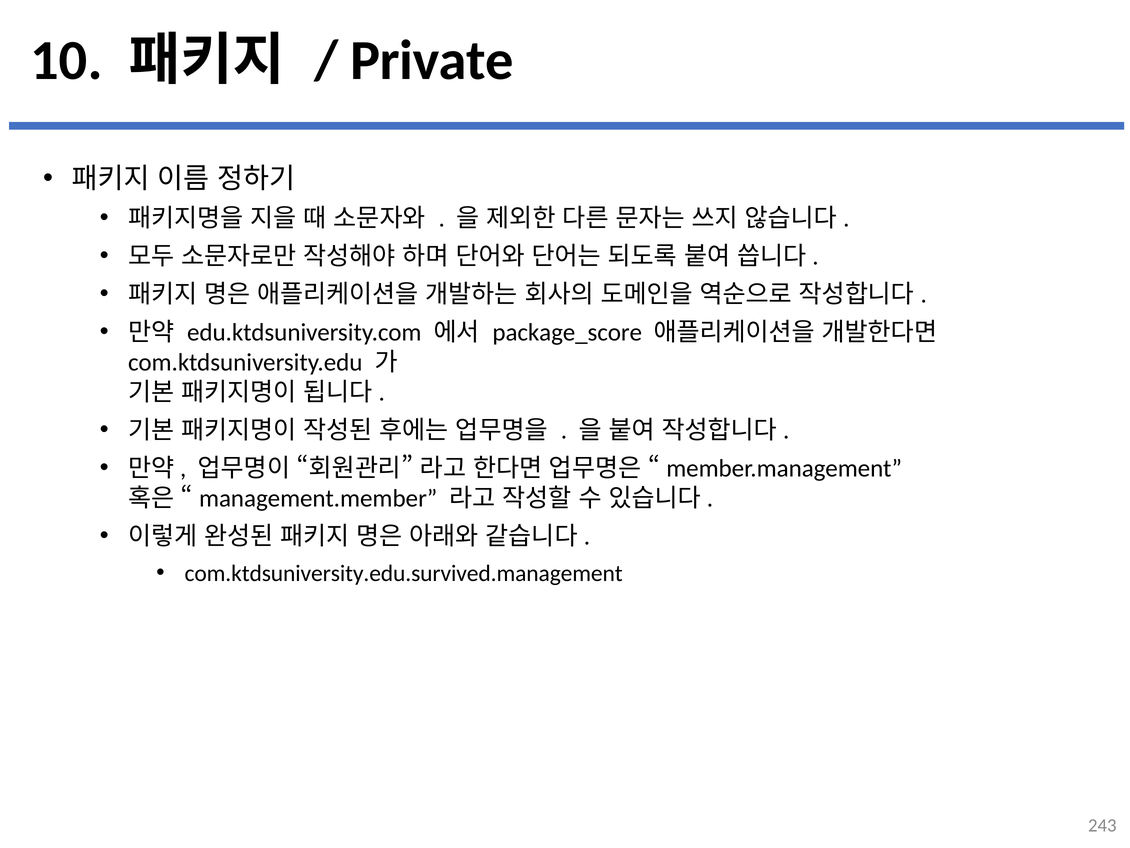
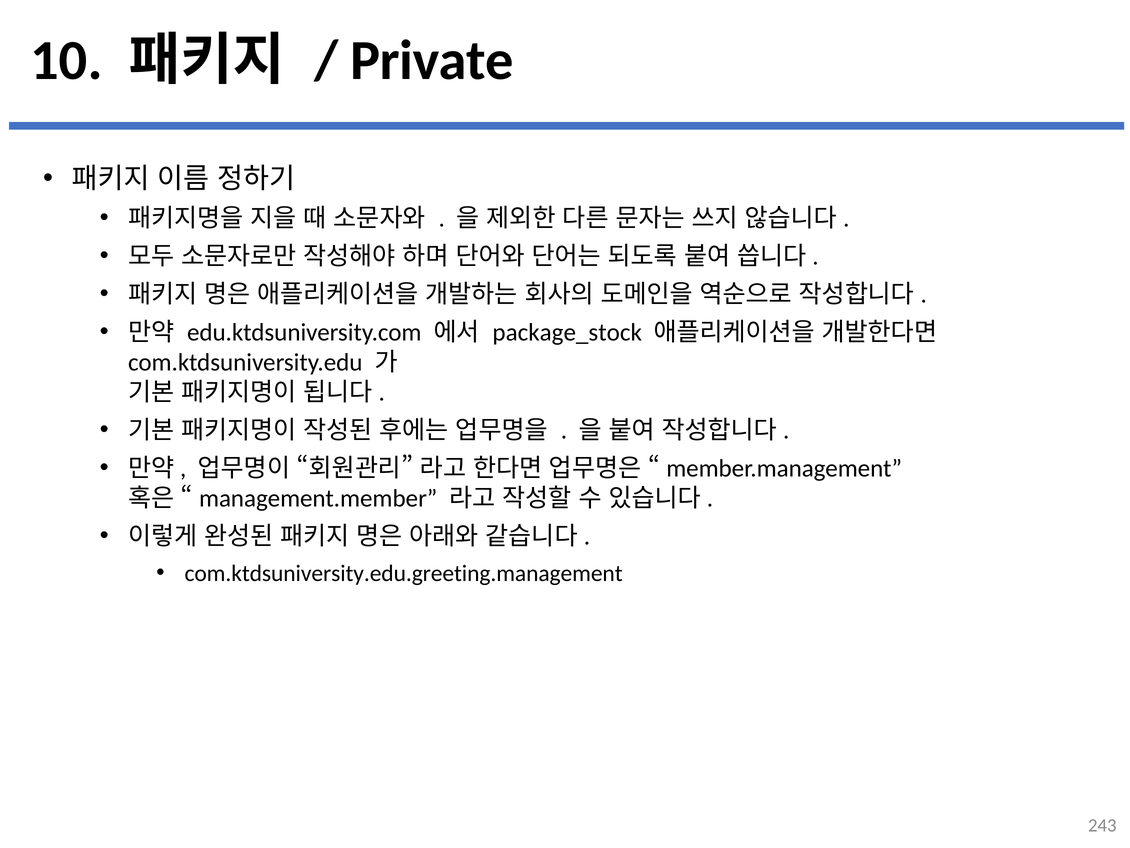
package_score: package_score -> package_stock (567, 332)
com.ktdsuniversity.edu.survived.management: com.ktdsuniversity.edu.survived.management -> com.ktdsuniversity.edu.greeting.management (404, 573)
